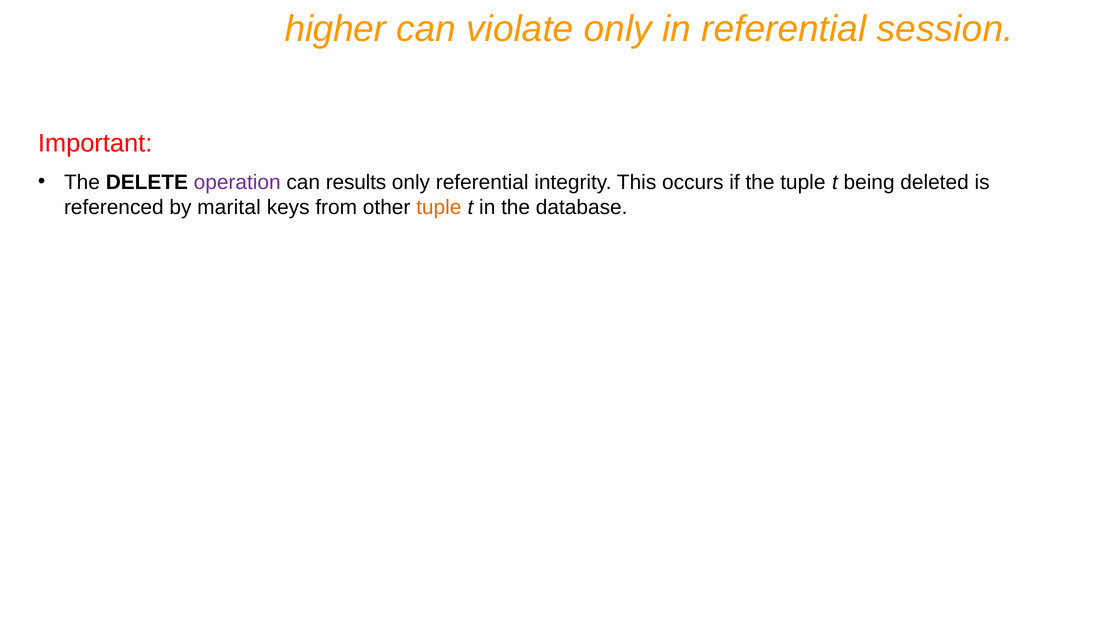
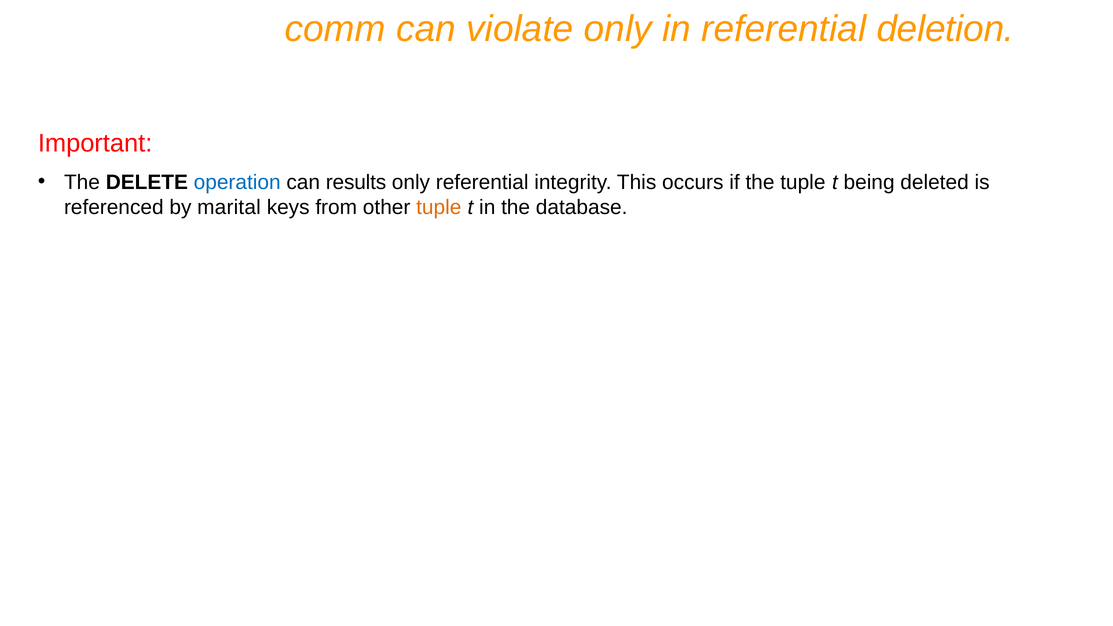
higher: higher -> comm (335, 29)
session: session -> deletion (945, 29)
operation colour: purple -> blue (237, 182)
